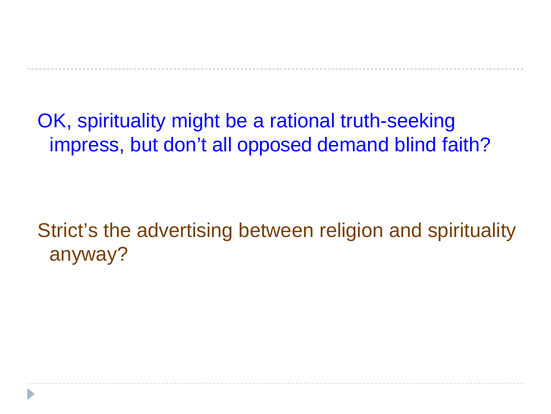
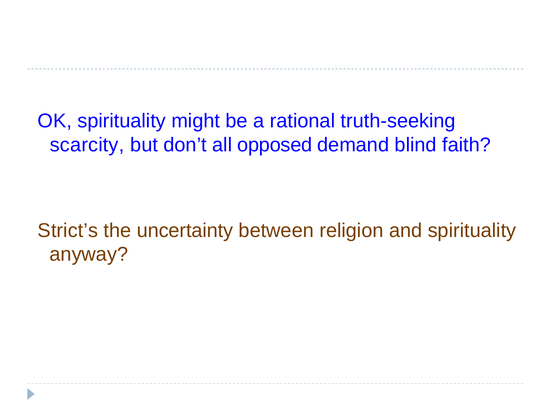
impress: impress -> scarcity (87, 145)
advertising: advertising -> uncertainty (185, 230)
